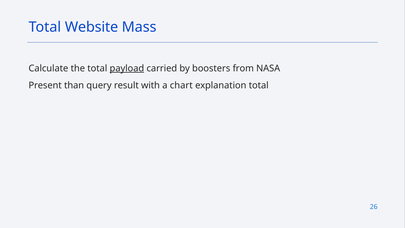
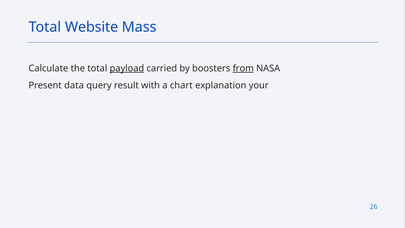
from underline: none -> present (243, 68)
than: than -> data (74, 85)
explanation total: total -> your (259, 85)
